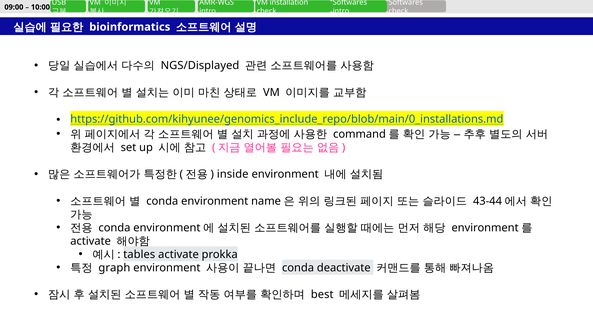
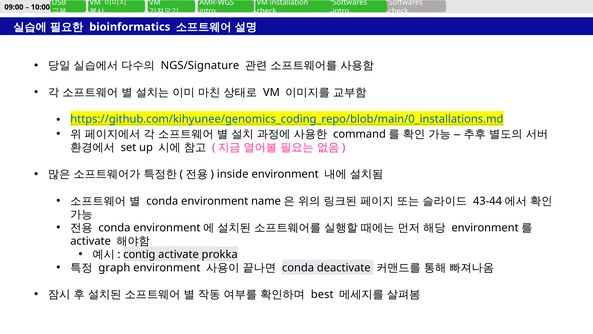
NGS/Displayed: NGS/Displayed -> NGS/Signature (200, 66)
https://github.com/kihyunee/genomics_include_repo/blob/main/0_installations.md: https://github.com/kihyunee/genomics_include_repo/blob/main/0_installations.md -> https://github.com/kihyunee/genomics_coding_repo/blob/main/0_installations.md (287, 119)
tables: tables -> contig (139, 254)
